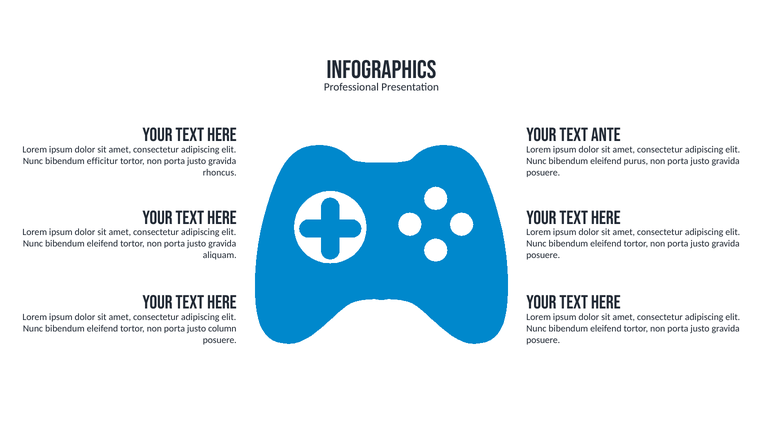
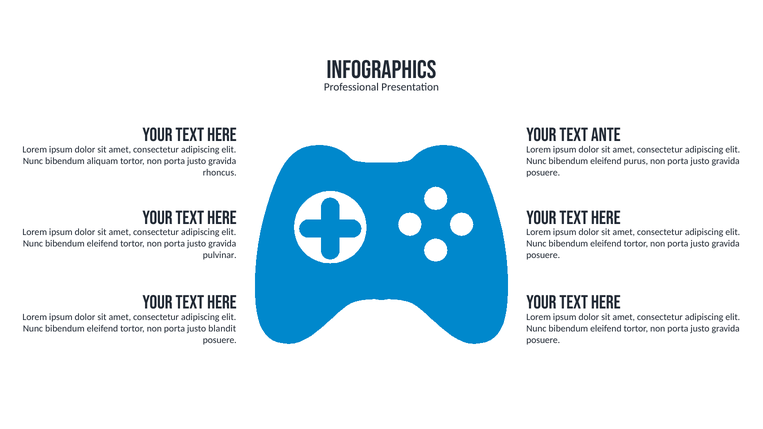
efficitur: efficitur -> aliquam (102, 161)
aliquam: aliquam -> pulvinar (220, 255)
column: column -> blandit (222, 329)
